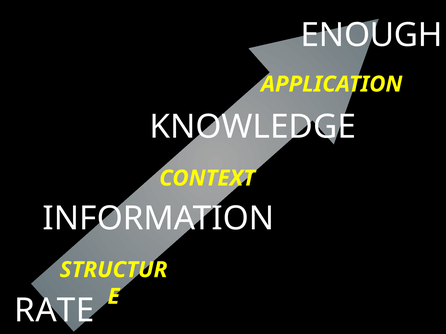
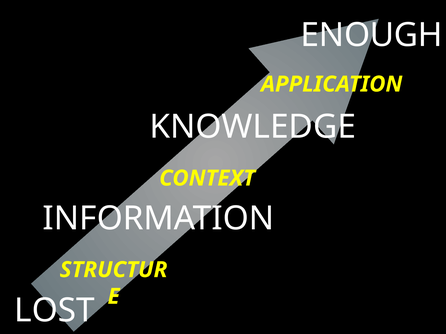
RATE: RATE -> LOST (55, 311)
